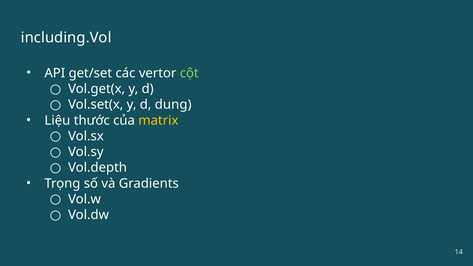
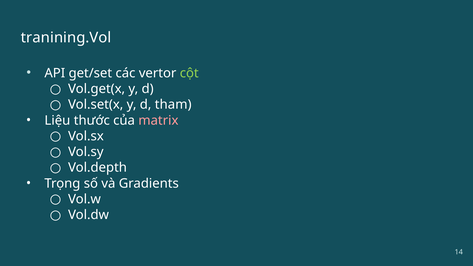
including.Vol: including.Vol -> tranining.Vol (66, 38)
dung: dung -> tham (173, 105)
matrix colour: yellow -> pink (158, 120)
